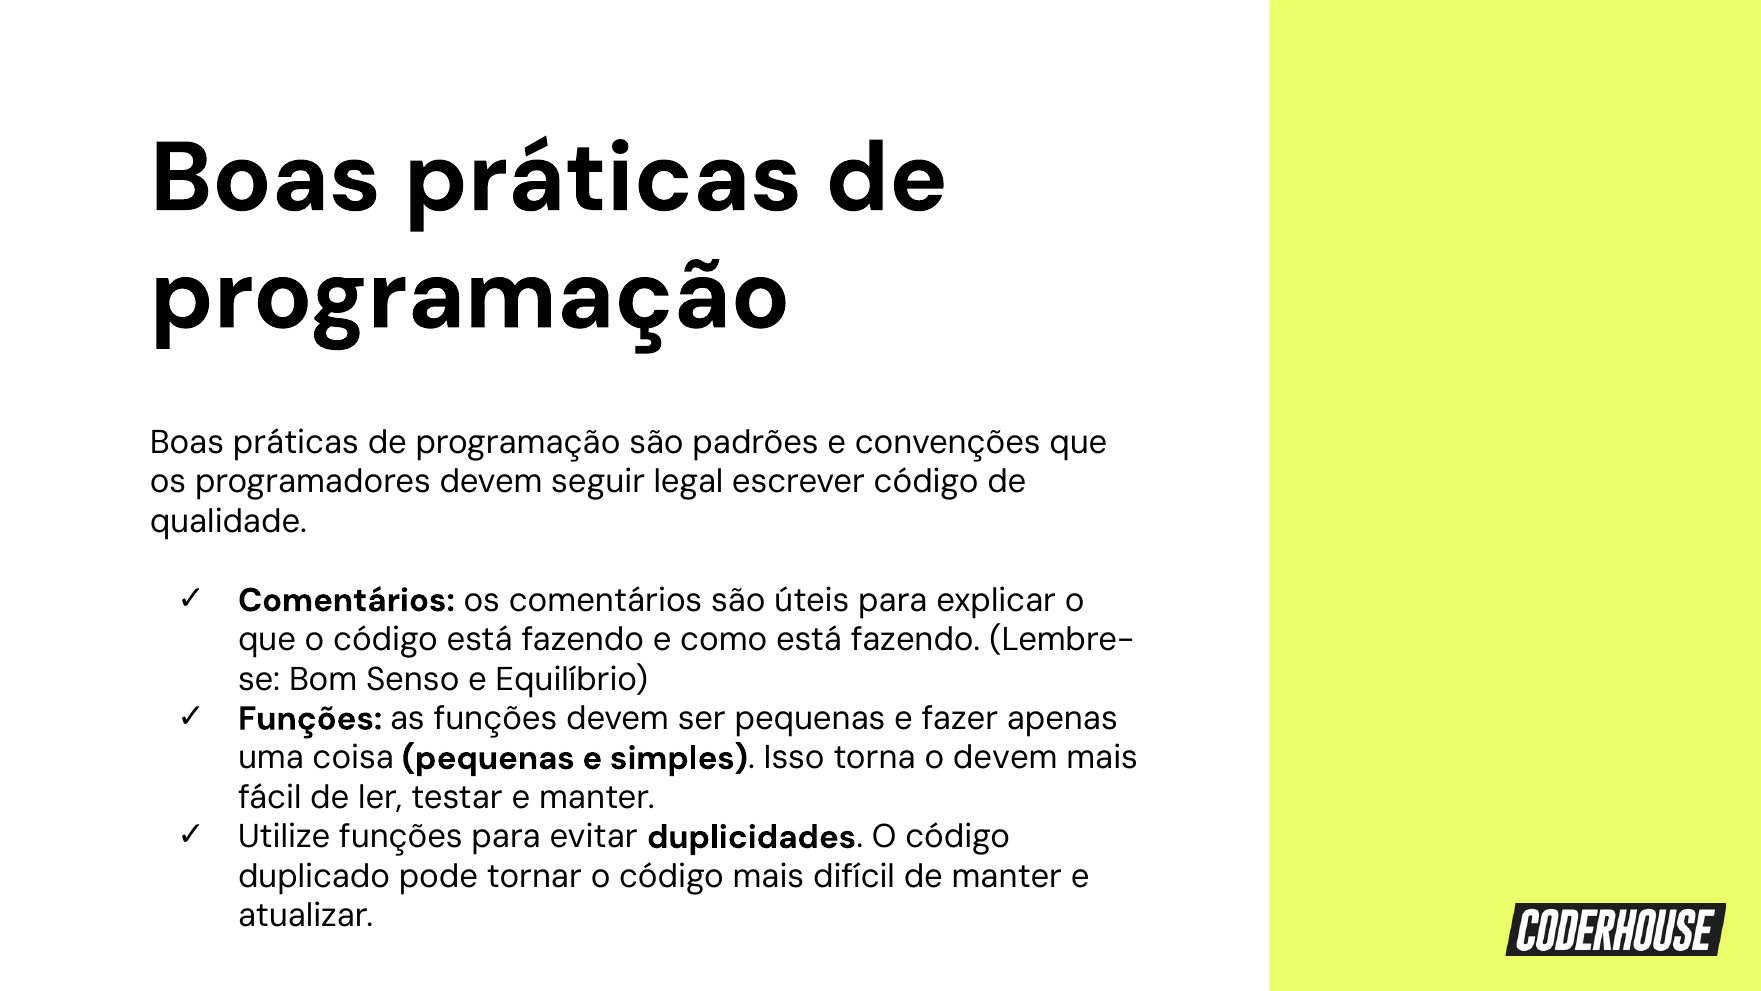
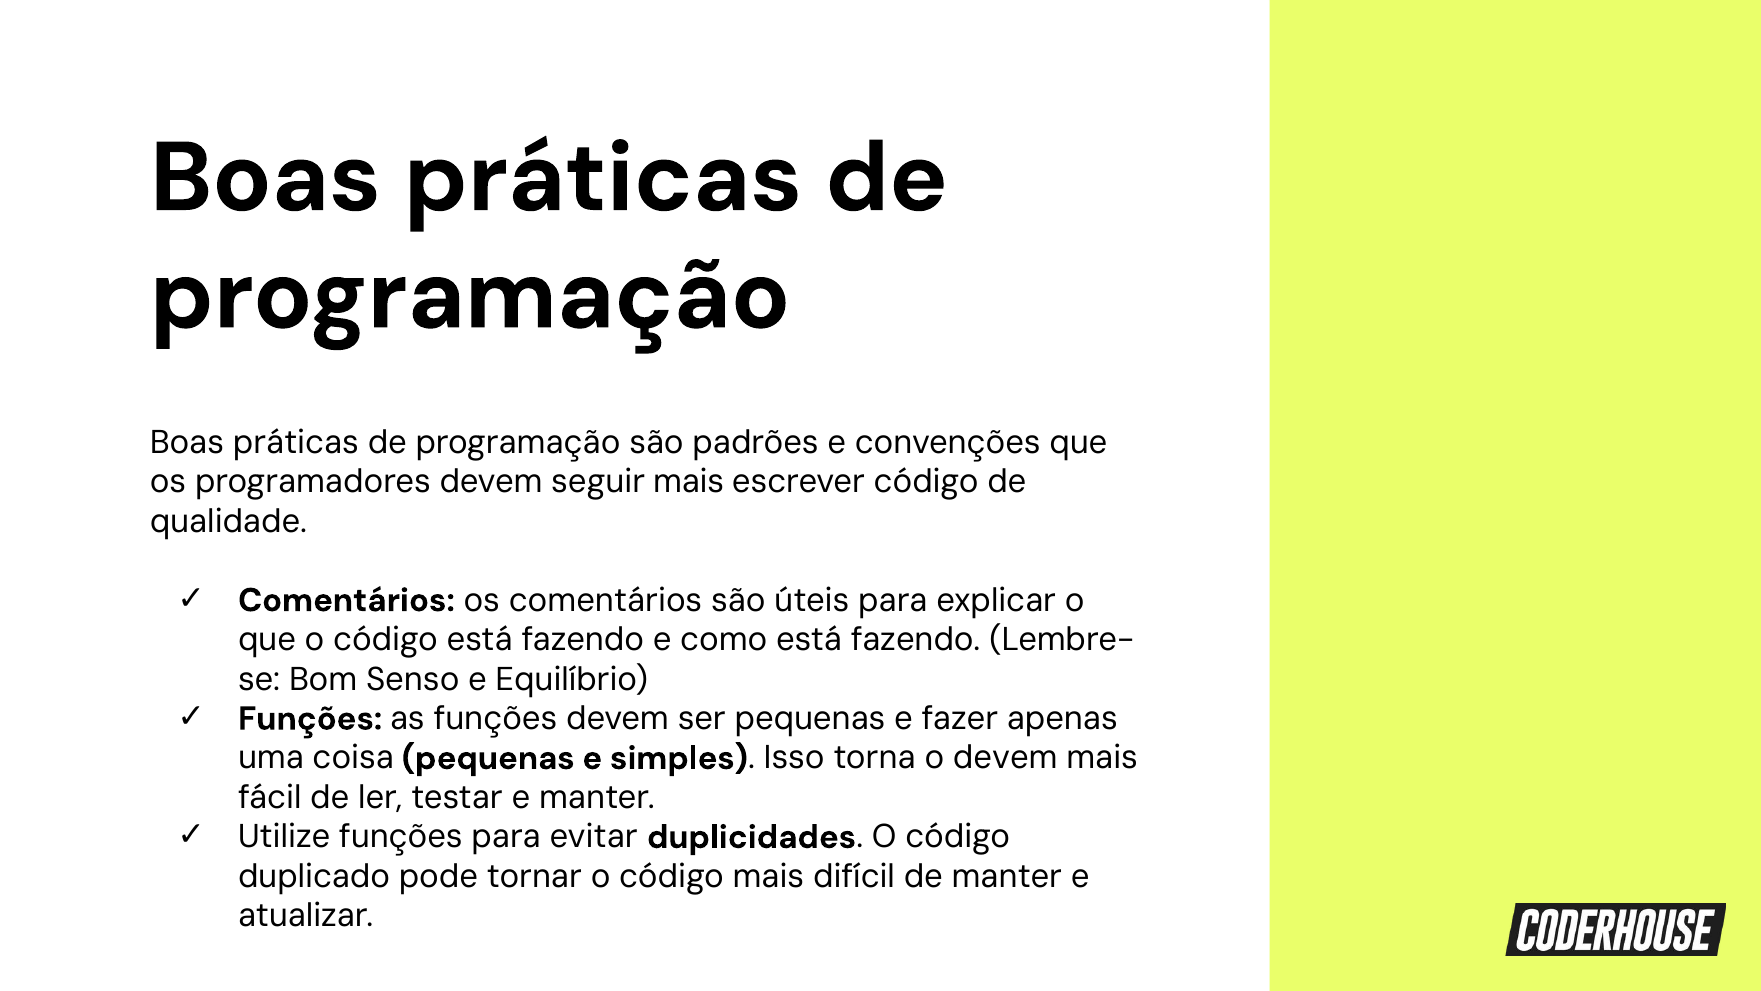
seguir legal: legal -> mais (689, 482)
